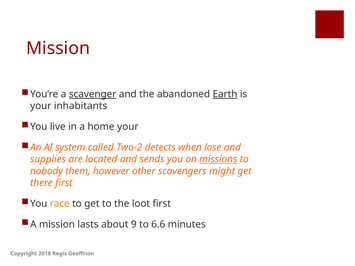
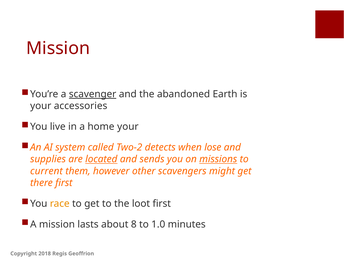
Earth underline: present -> none (225, 94)
inhabitants: inhabitants -> accessories (81, 106)
located underline: none -> present (101, 159)
nobody: nobody -> current (46, 171)
9: 9 -> 8 (134, 225)
6.6: 6.6 -> 1.0 (158, 225)
